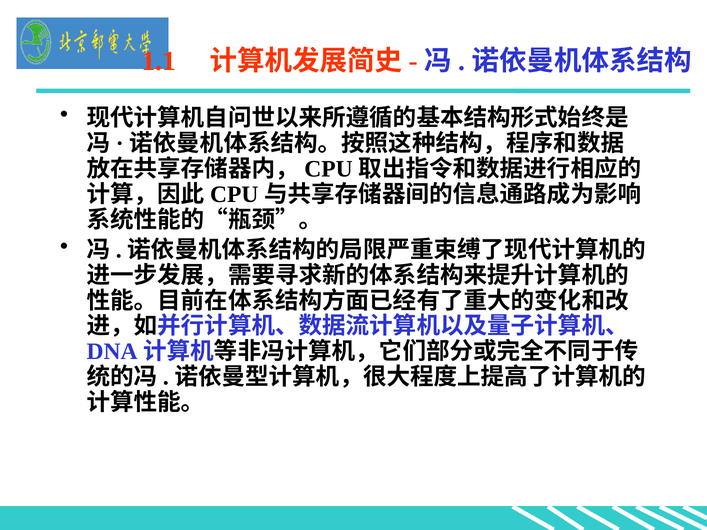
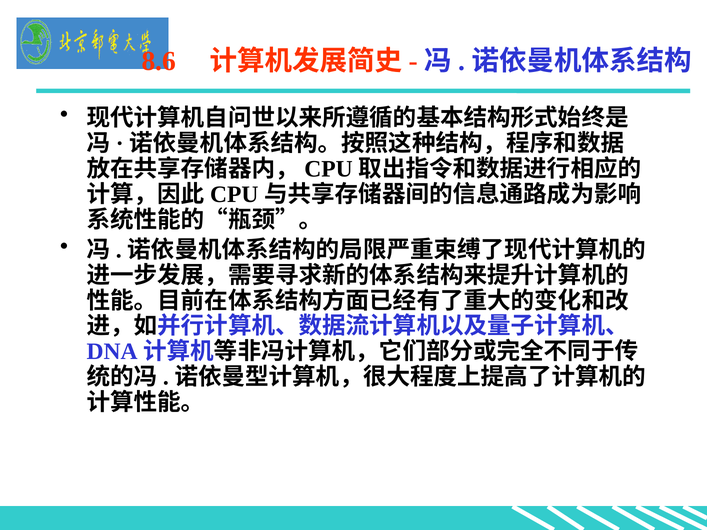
1.1: 1.1 -> 8.6 (159, 61)
